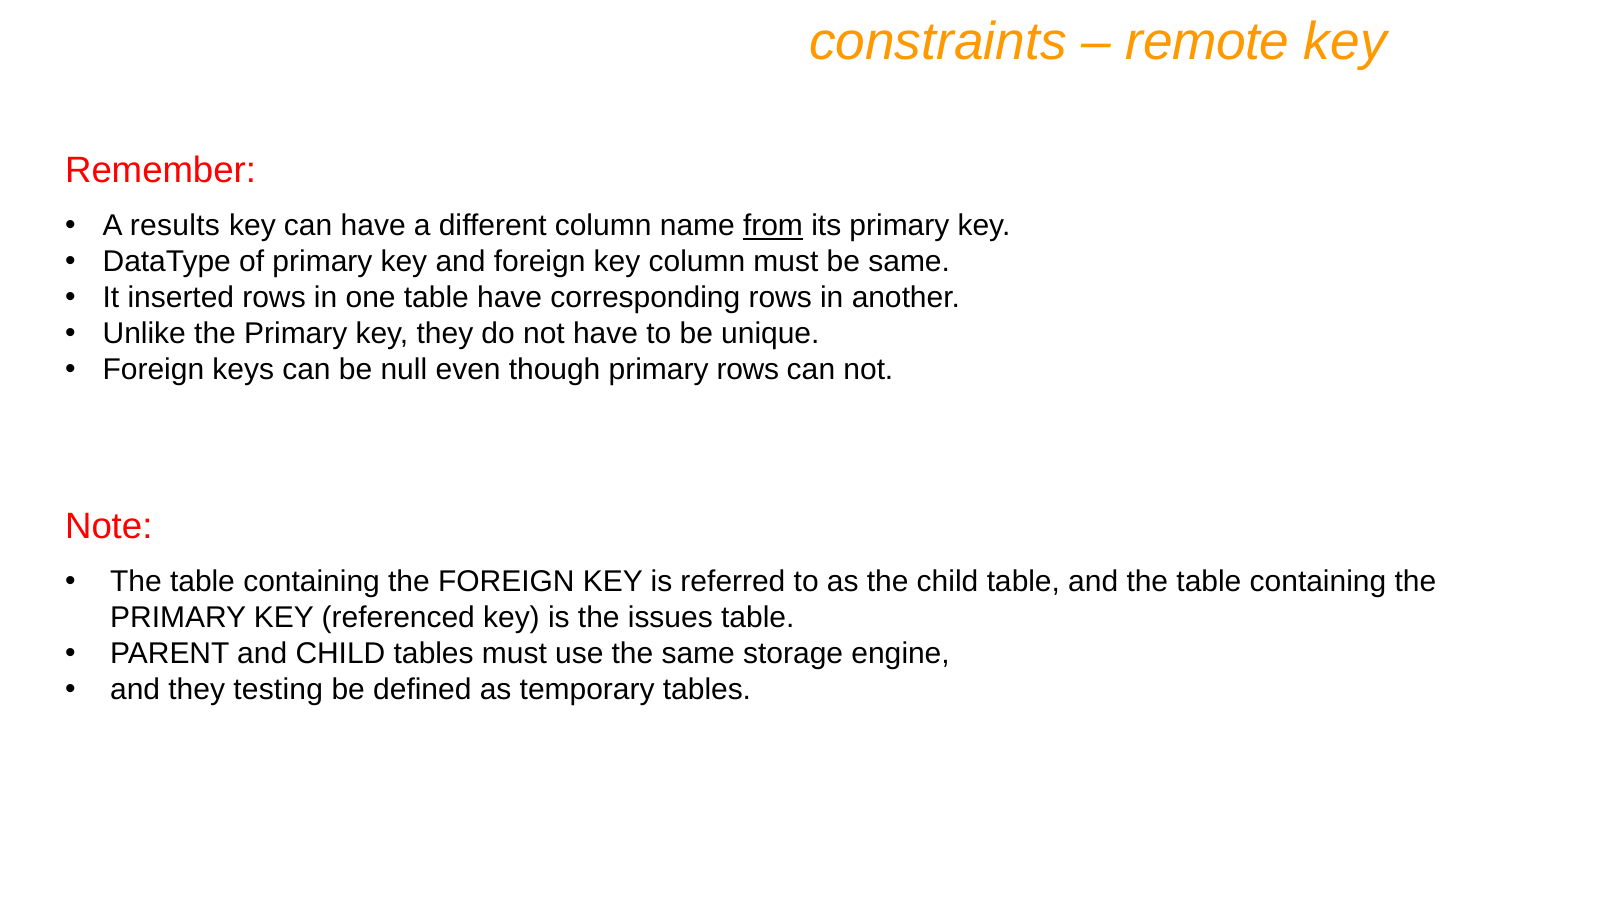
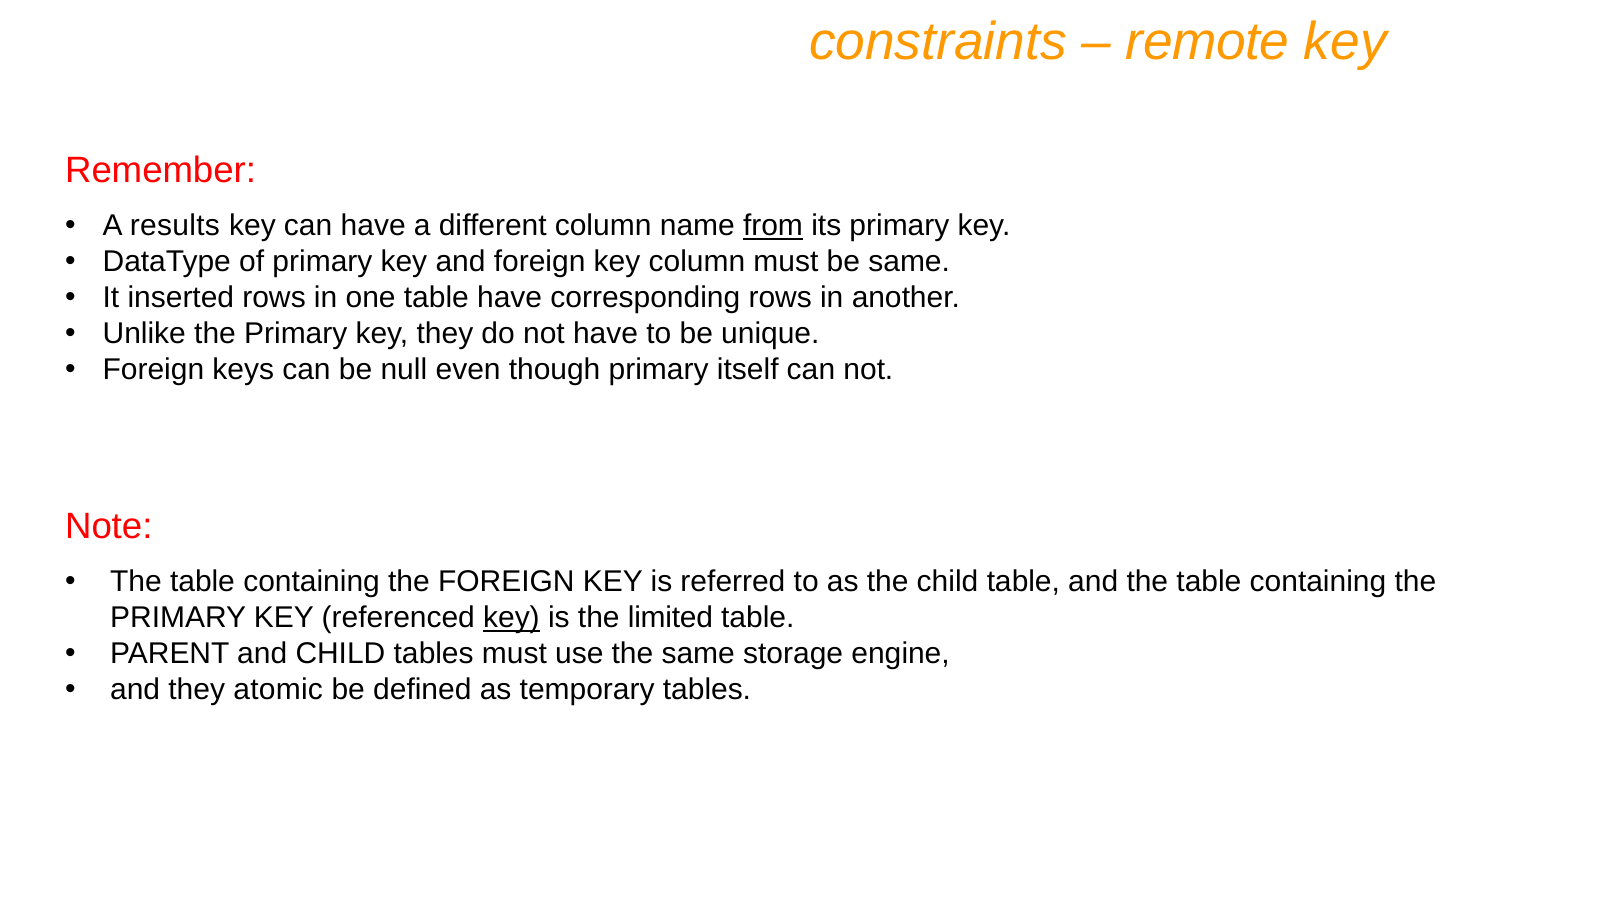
primary rows: rows -> itself (748, 370)
key underline: none -> present (511, 618)
issues: issues -> limited (670, 618)
testing: testing -> atomic (278, 690)
